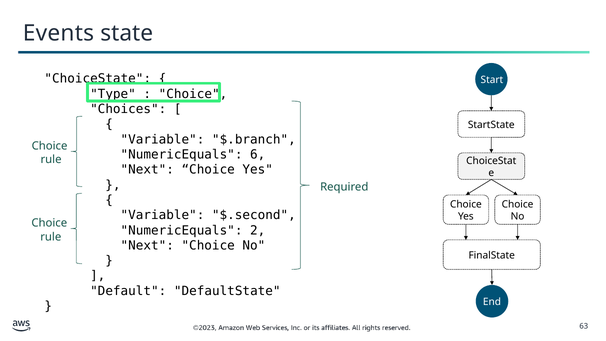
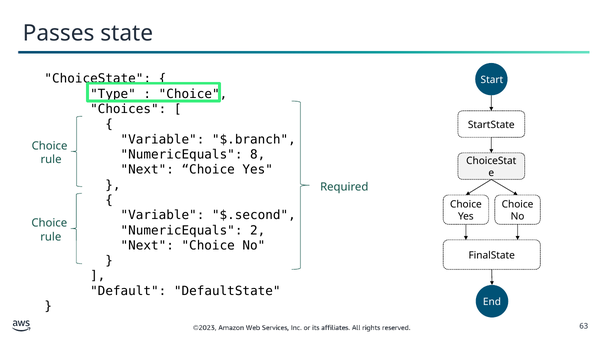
Events: Events -> Passes (59, 33)
6: 6 -> 8 (258, 154)
